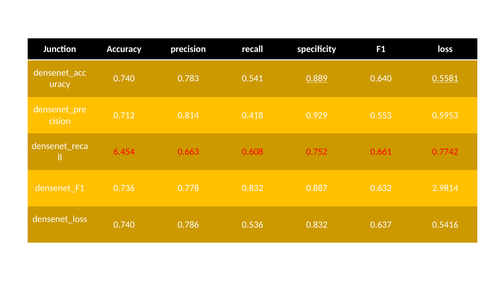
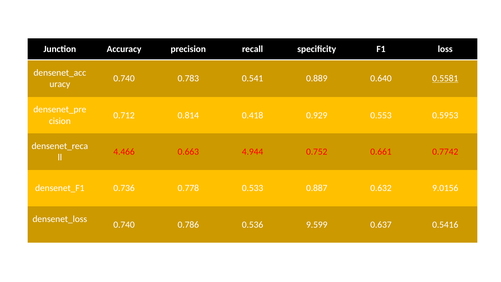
0.889 underline: present -> none (317, 78)
6.454: 6.454 -> 4.466 (124, 152)
0.608: 0.608 -> 4.944 (253, 152)
0.778 0.832: 0.832 -> 0.533 (253, 188)
2.9814: 2.9814 -> 9.0156 (445, 188)
0.536 0.832: 0.832 -> 9.599 (317, 225)
